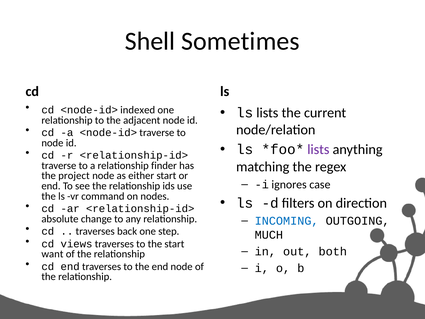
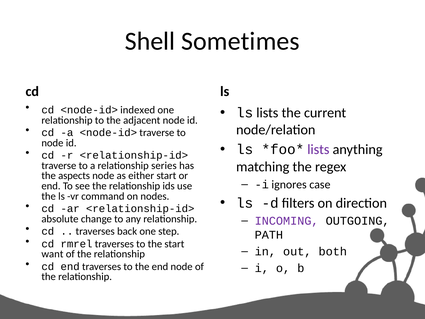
finder: finder -> series (164, 165)
project: project -> aspects (74, 176)
INCOMING colour: blue -> purple (287, 221)
MUCH: MUCH -> PATH (269, 235)
views: views -> rmrel (77, 244)
